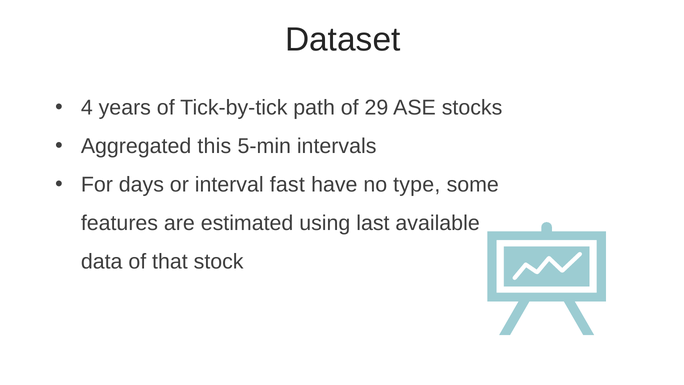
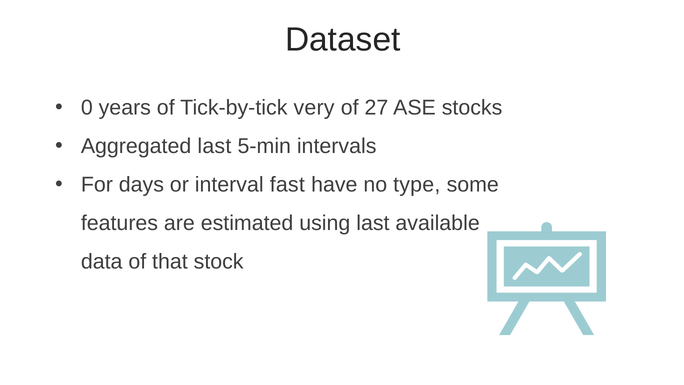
4: 4 -> 0 (87, 108)
path: path -> very (314, 108)
29: 29 -> 27 (376, 108)
Aggregated this: this -> last (214, 146)
